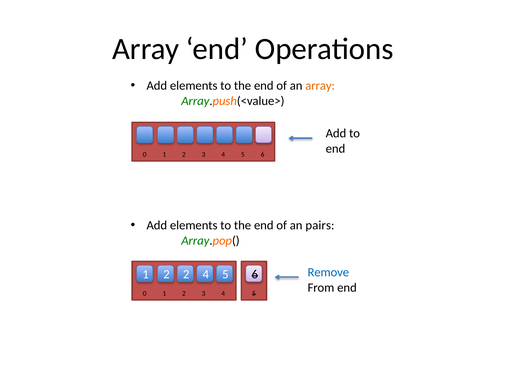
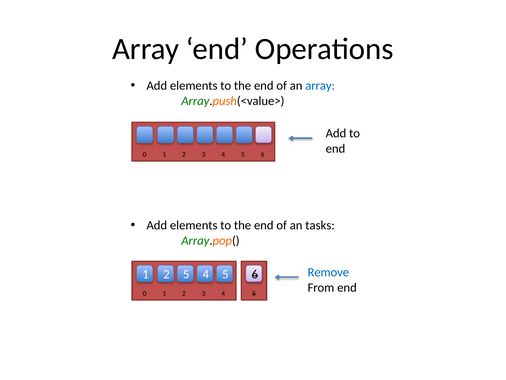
array colour: orange -> blue (320, 86)
pairs: pairs -> tasks (320, 225)
2 2: 2 -> 5 (186, 274)
